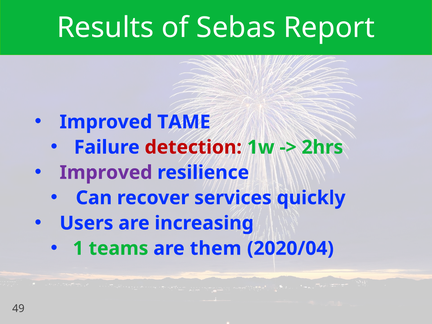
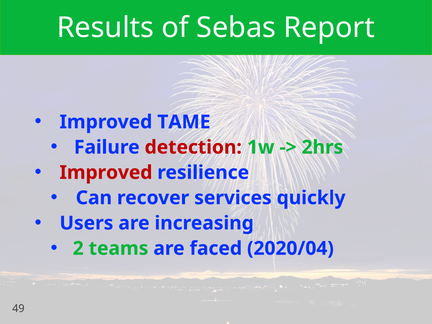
Improved colour: purple -> red (106, 173)
1: 1 -> 2 (78, 248)
them: them -> faced (216, 248)
